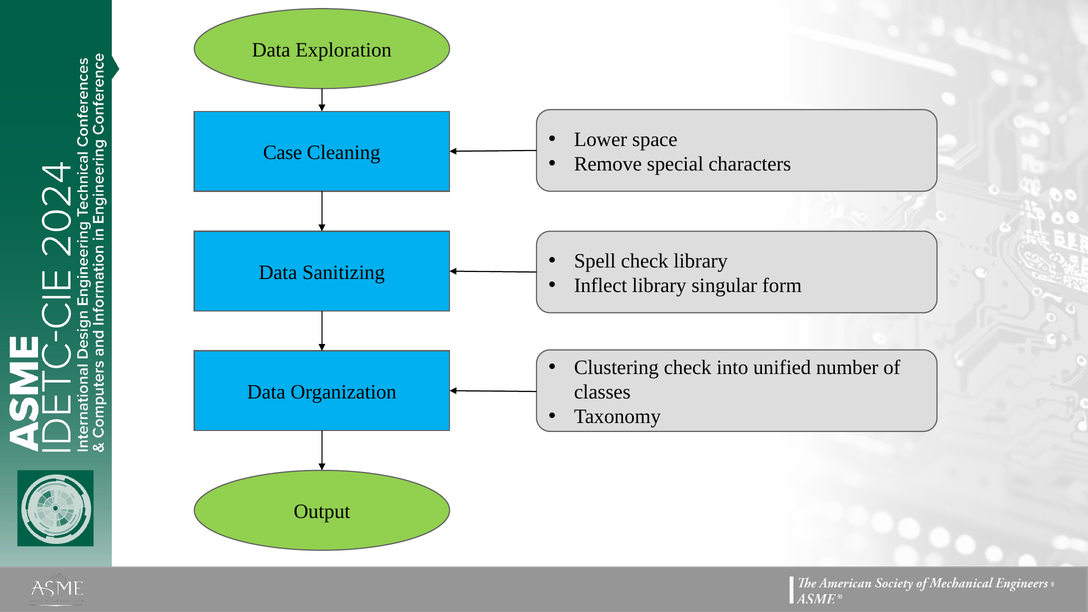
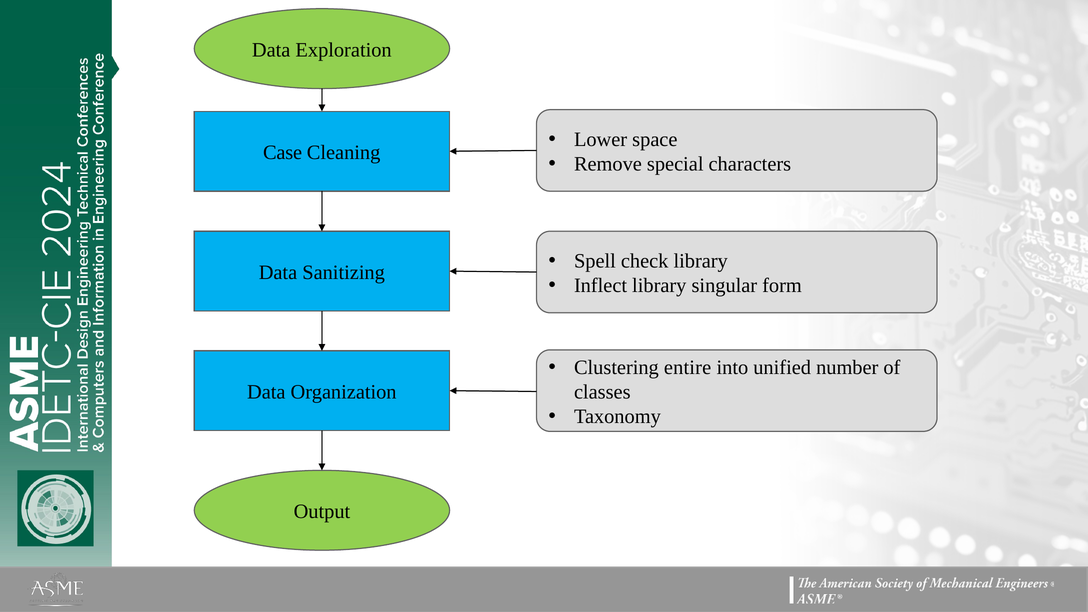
Clustering check: check -> entire (688, 368)
